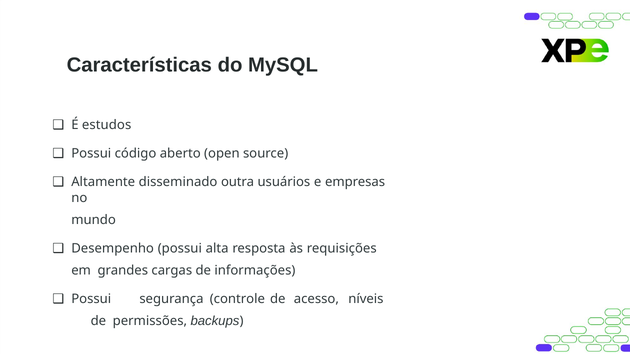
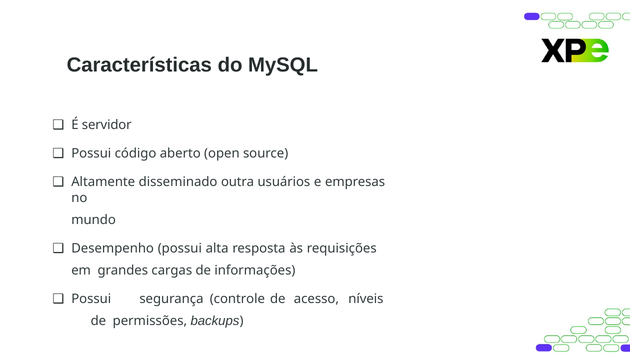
estudos: estudos -> servidor (107, 125)
